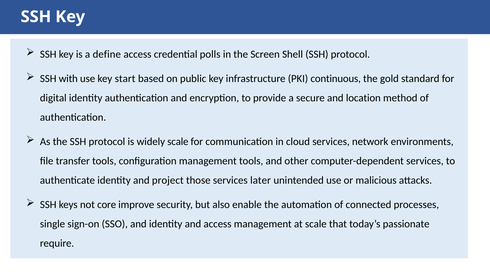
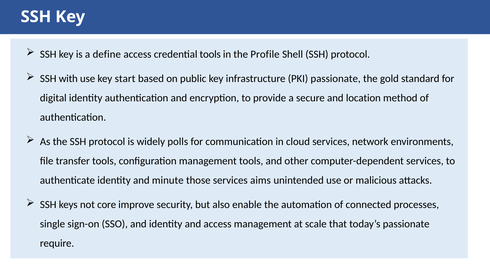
credential polls: polls -> tools (210, 54)
Screen: Screen -> Profile (265, 54)
PKI continuous: continuous -> passionate (336, 78)
widely scale: scale -> polls (178, 141)
project: project -> minute (168, 180)
later: later -> aims (261, 180)
